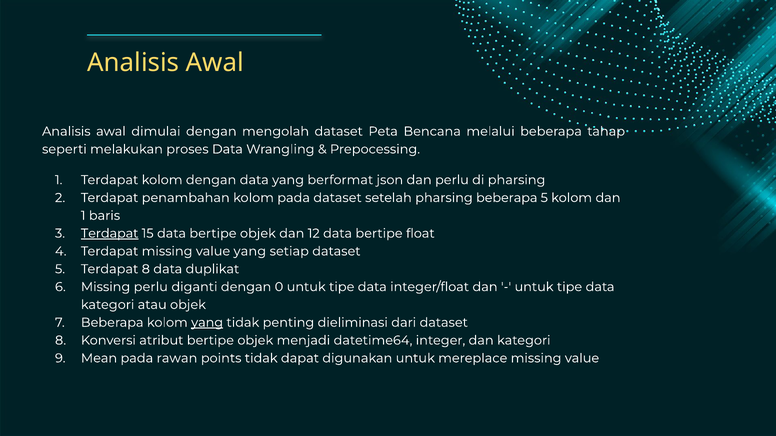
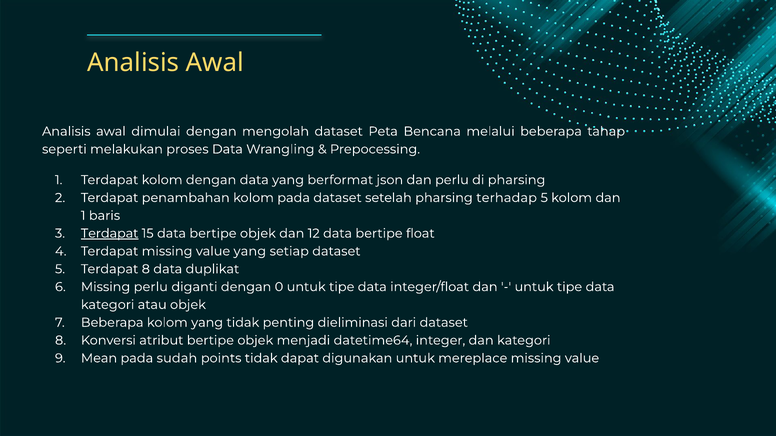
pharsing beberapa: beberapa -> terhadap (507, 198)
yang underline: present -> none (207, 323)
rawan: rawan -> sudah (177, 359)
